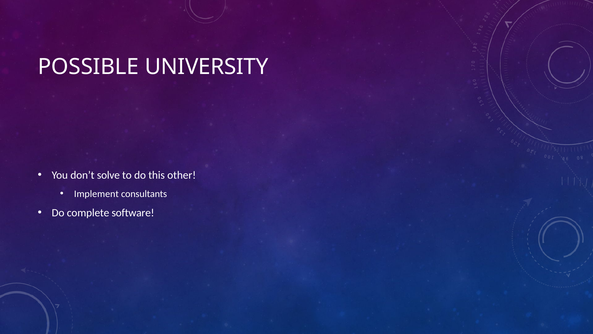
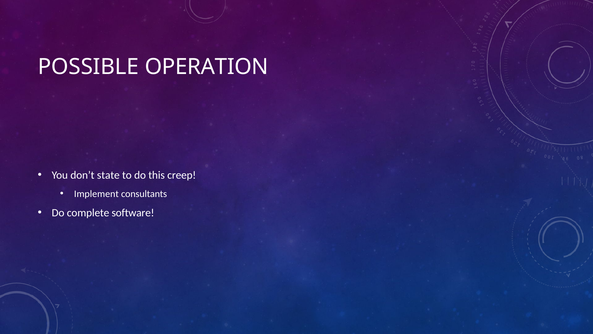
UNIVERSITY: UNIVERSITY -> OPERATION (207, 67)
solve: solve -> state (108, 175)
other: other -> creep (182, 175)
